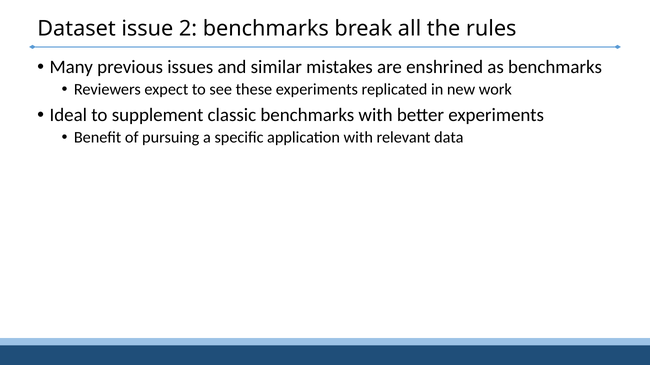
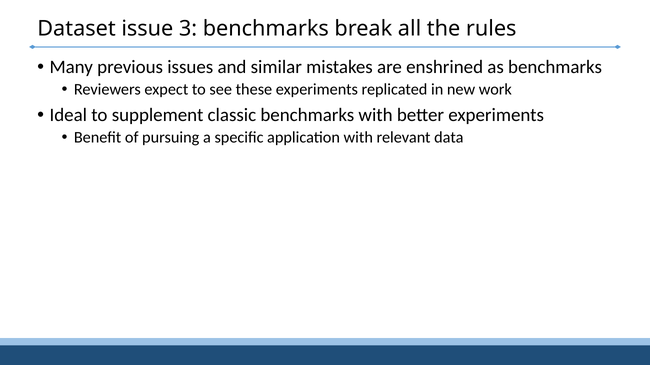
2: 2 -> 3 (188, 29)
